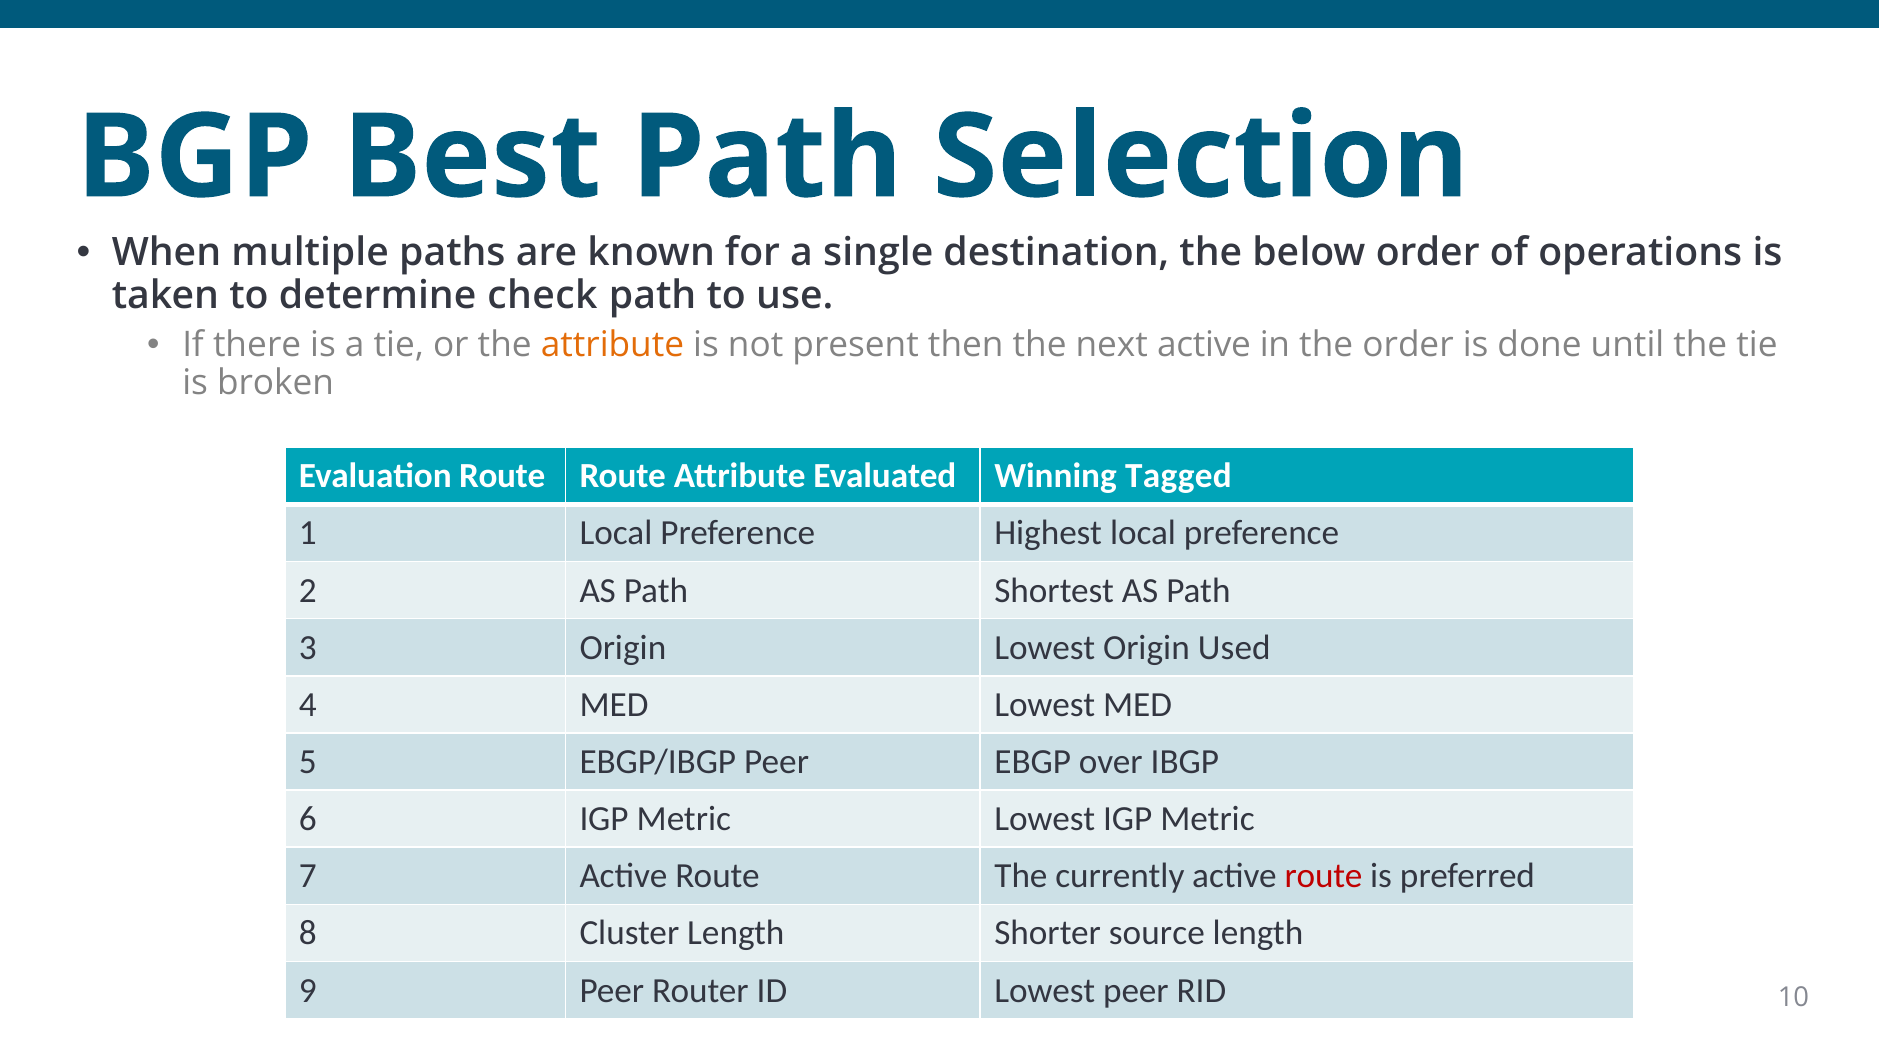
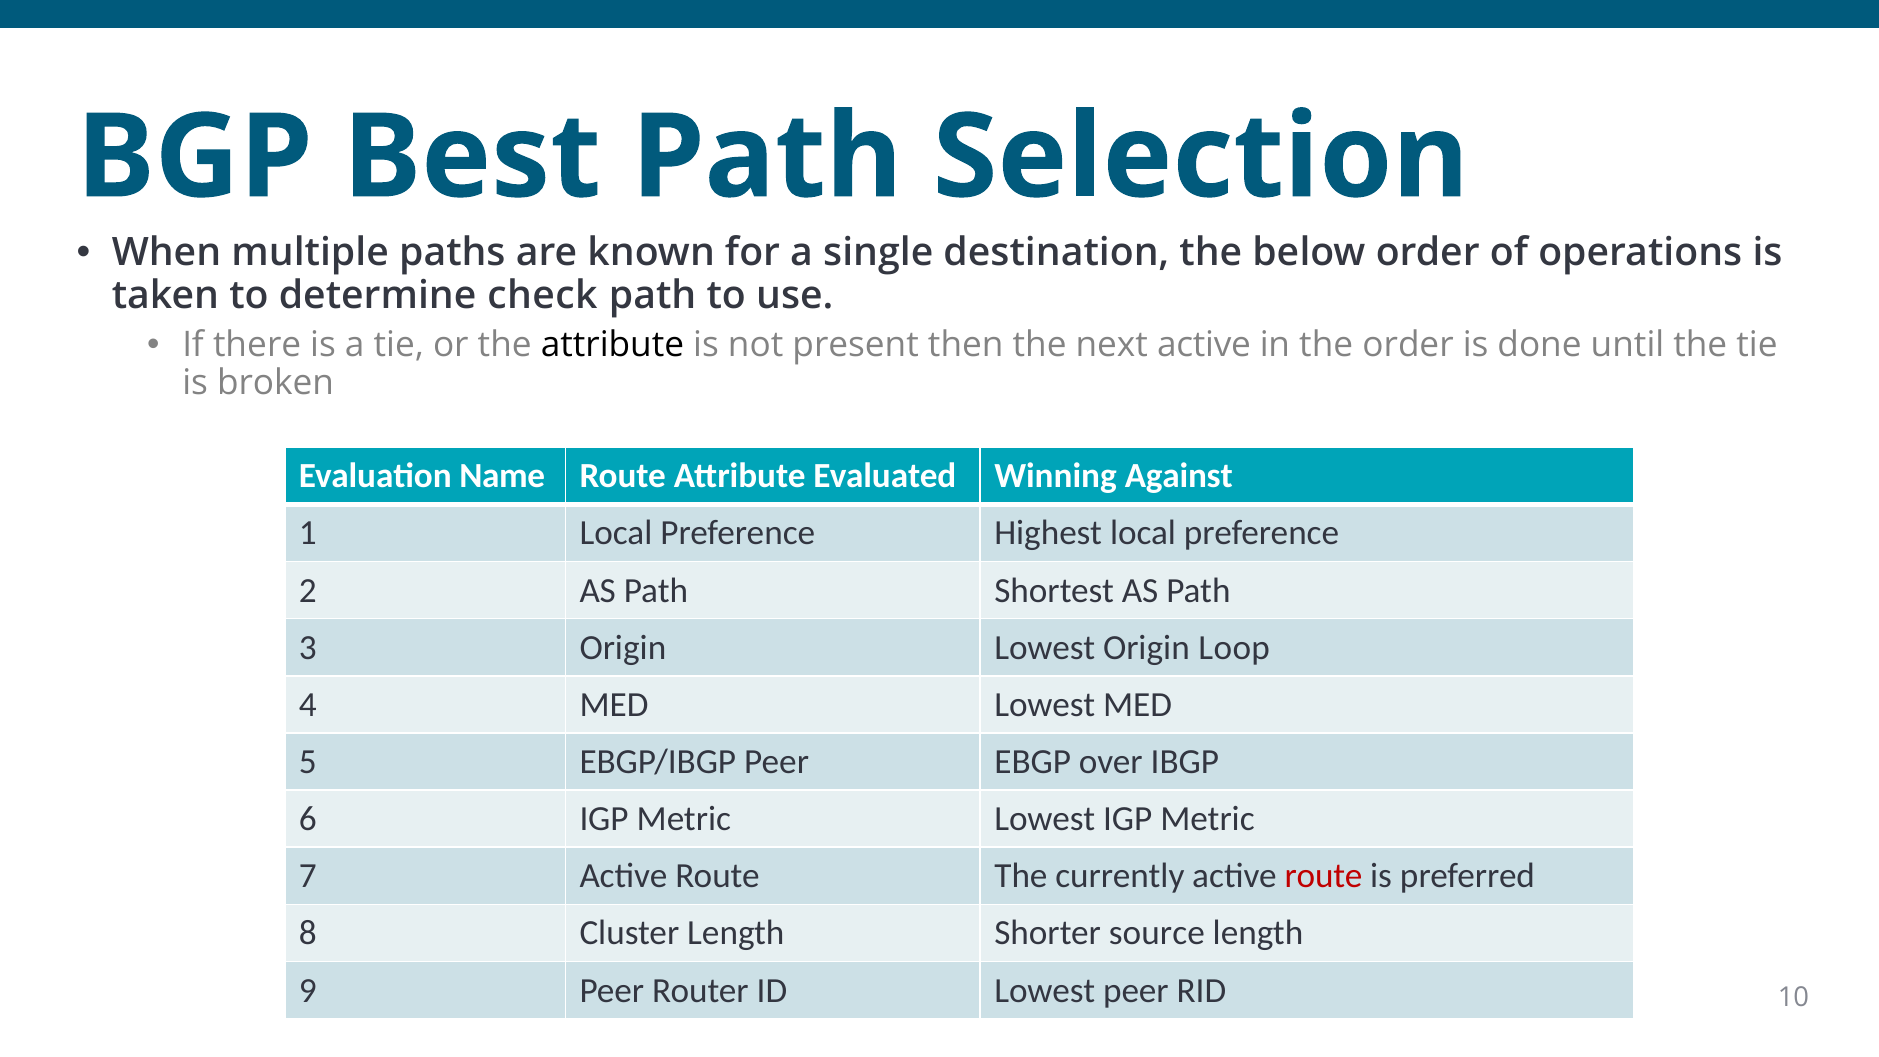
attribute colour: orange -> black (612, 345)
Evaluation Route: Route -> Name (502, 476)
Tagged: Tagged -> Against (1179, 476)
Used: Used -> Loop (1234, 648)
